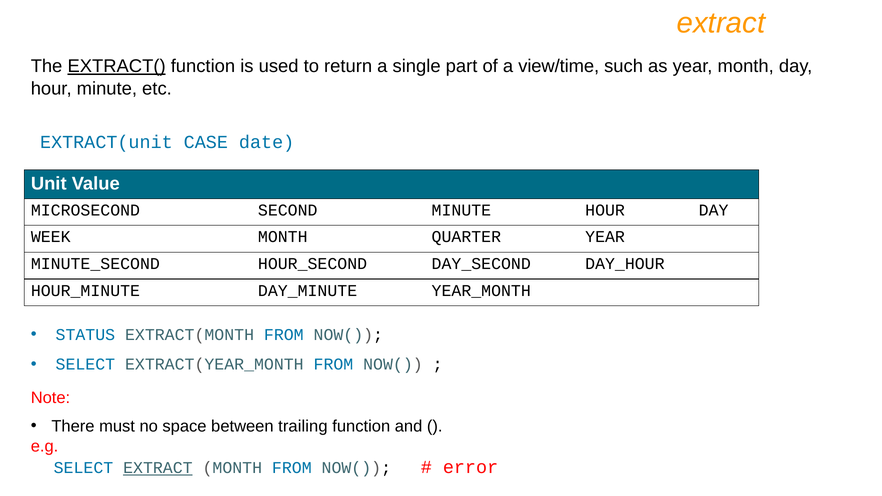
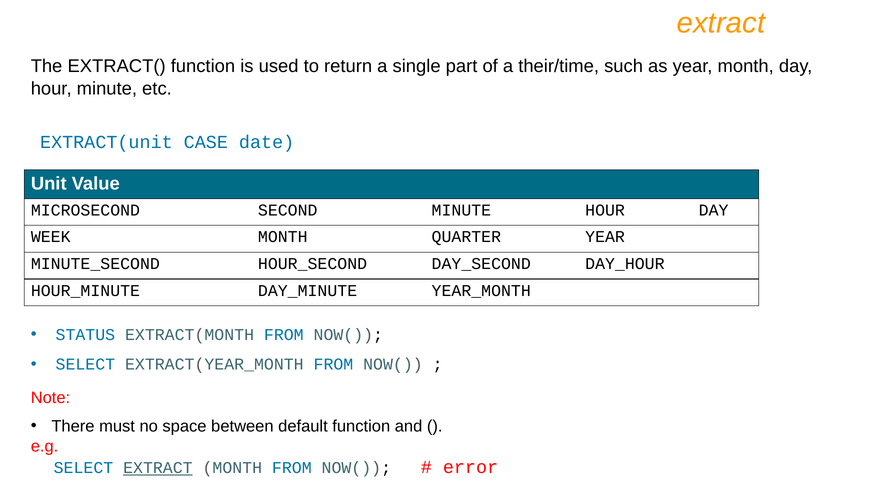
EXTRACT( underline: present -> none (117, 66)
view/time: view/time -> their/time (559, 66)
trailing: trailing -> default (303, 426)
